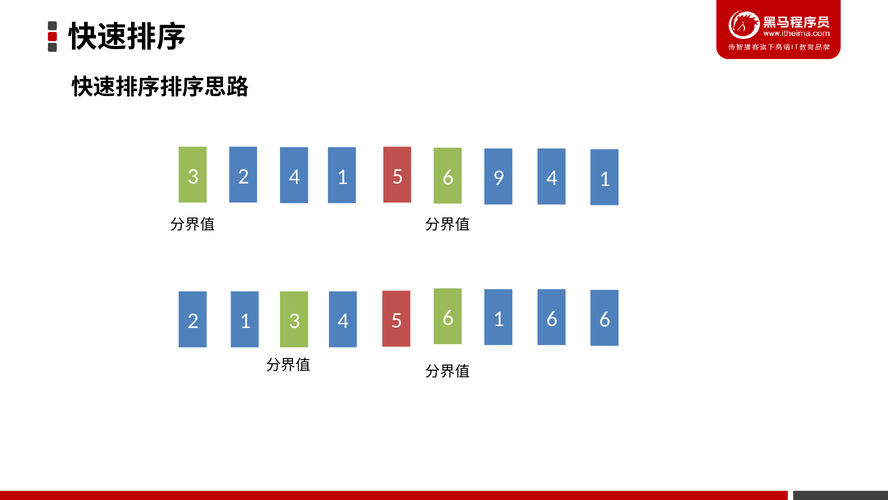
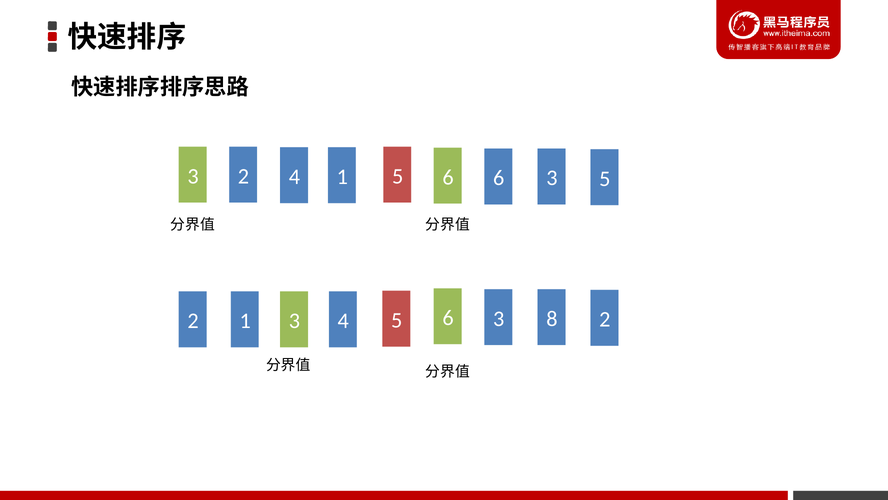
2 1 4: 4 -> 3 (552, 178)
5 1: 1 -> 5 (605, 179)
6 9: 9 -> 6 (499, 178)
6 1: 1 -> 3 (499, 318)
6: 6 -> 2 (605, 319)
1 6: 6 -> 8 (552, 318)
